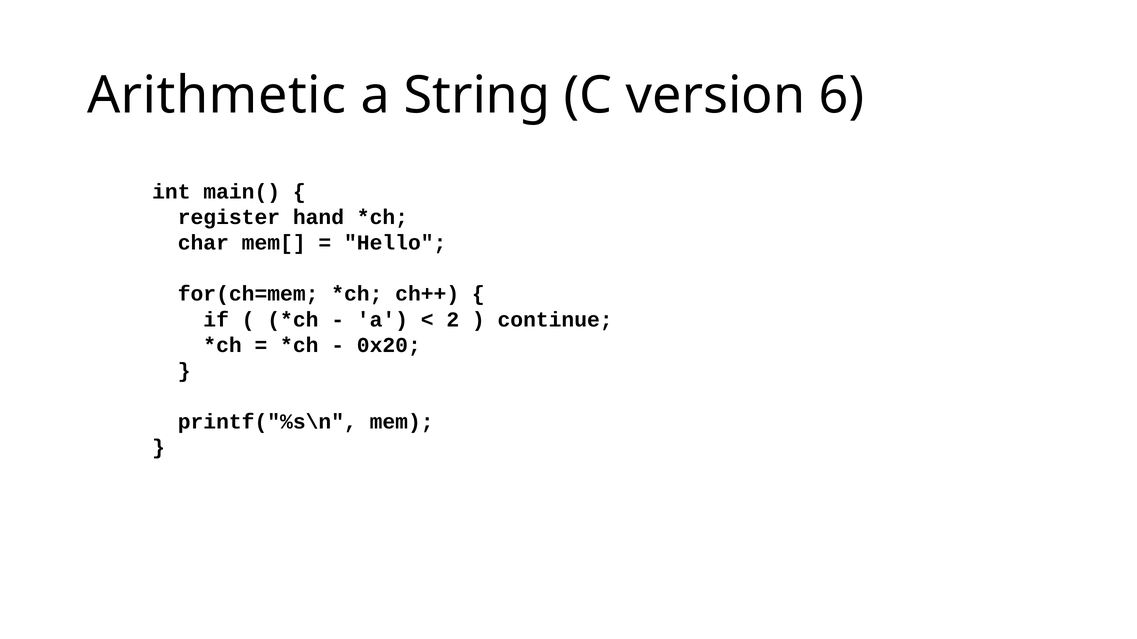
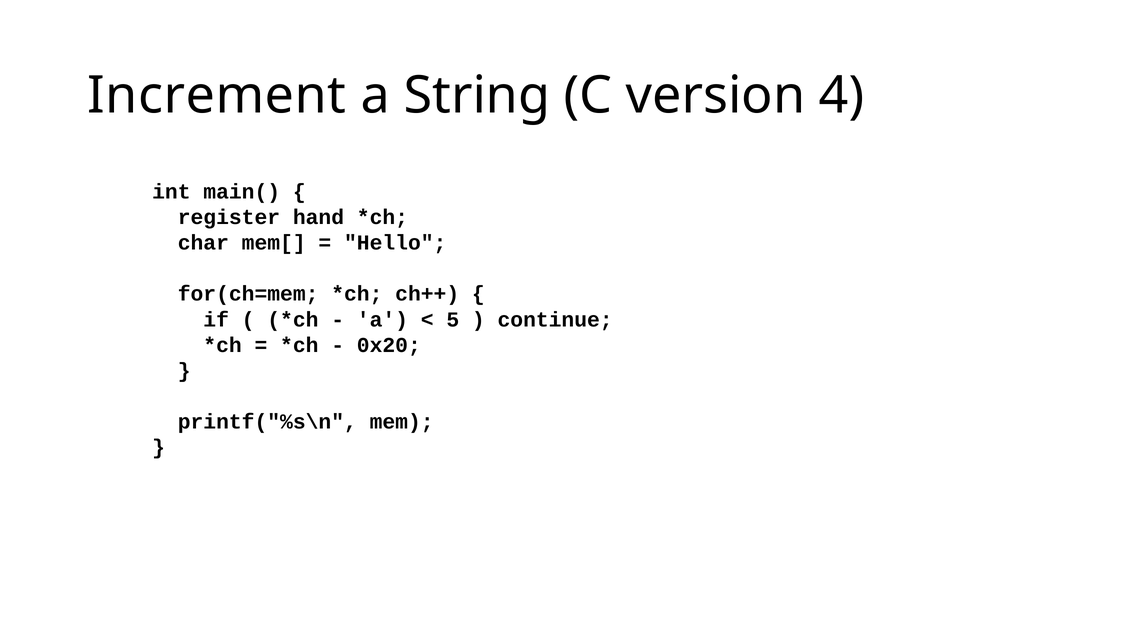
Arithmetic: Arithmetic -> Increment (217, 96)
6: 6 -> 4 (841, 96)
2: 2 -> 5 (453, 320)
